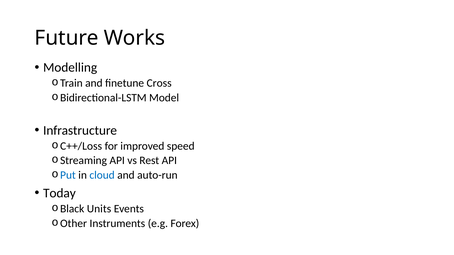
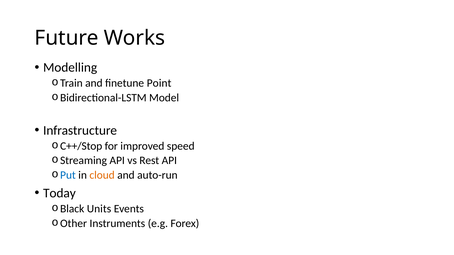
Cross: Cross -> Point (159, 83)
C++/Loss: C++/Loss -> C++/Stop (81, 146)
cloud colour: blue -> orange (102, 175)
